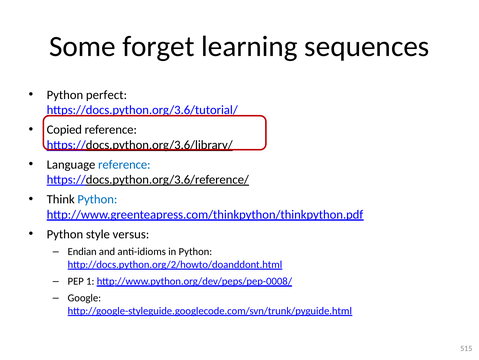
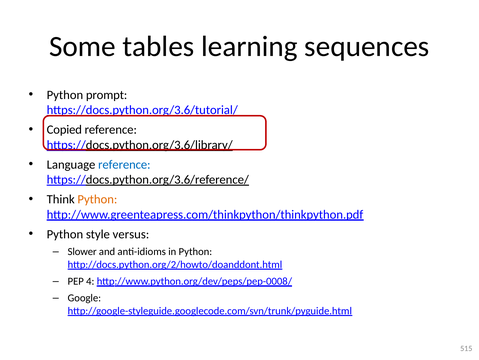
forget: forget -> tables (158, 46)
perfect: perfect -> prompt (107, 95)
Python colour: blue -> orange (97, 199)
Endian: Endian -> Slower (82, 251)
1: 1 -> 4 (90, 281)
